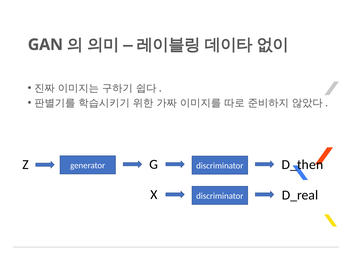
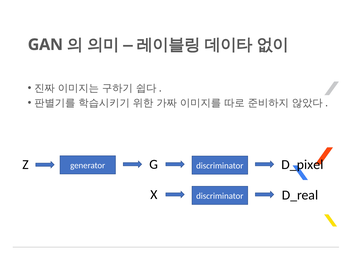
D_then: D_then -> D_pixel (302, 165)
